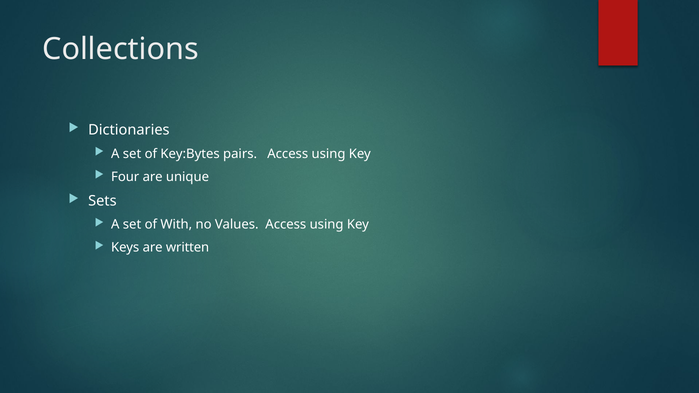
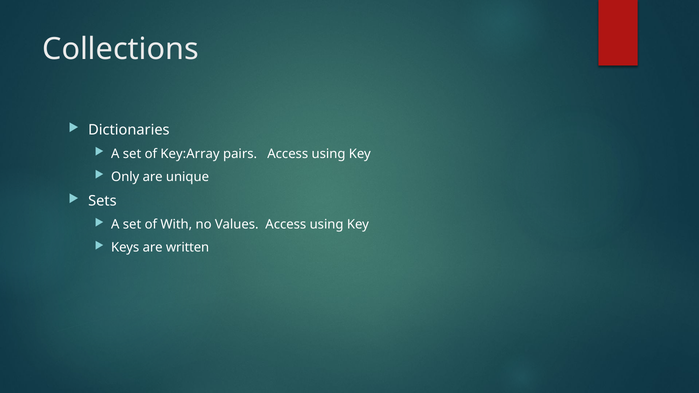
Key:Bytes: Key:Bytes -> Key:Array (190, 154)
Four: Four -> Only (125, 177)
